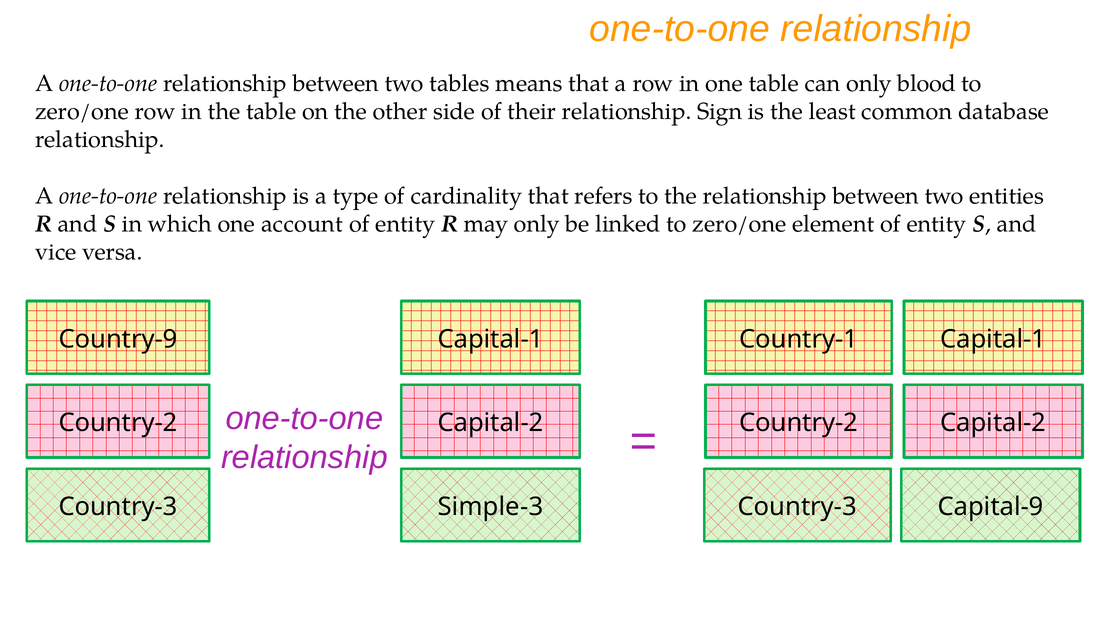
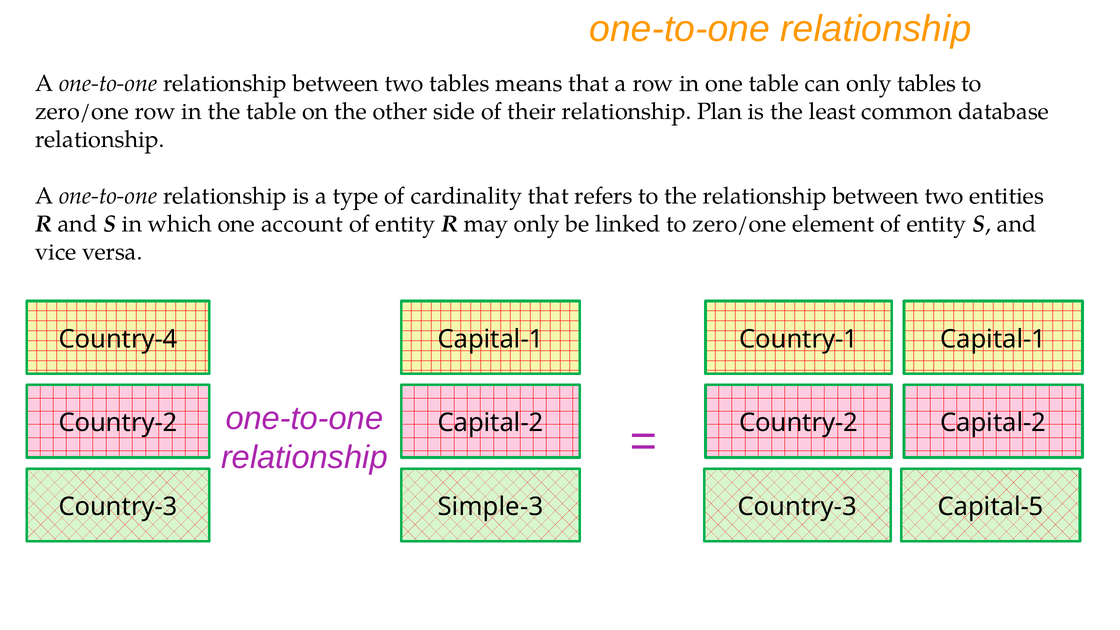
only blood: blood -> tables (927, 83)
Sign: Sign -> Plan (720, 111)
Country-9: Country-9 -> Country-4 (118, 339)
Capital-9: Capital-9 -> Capital-5 (991, 507)
